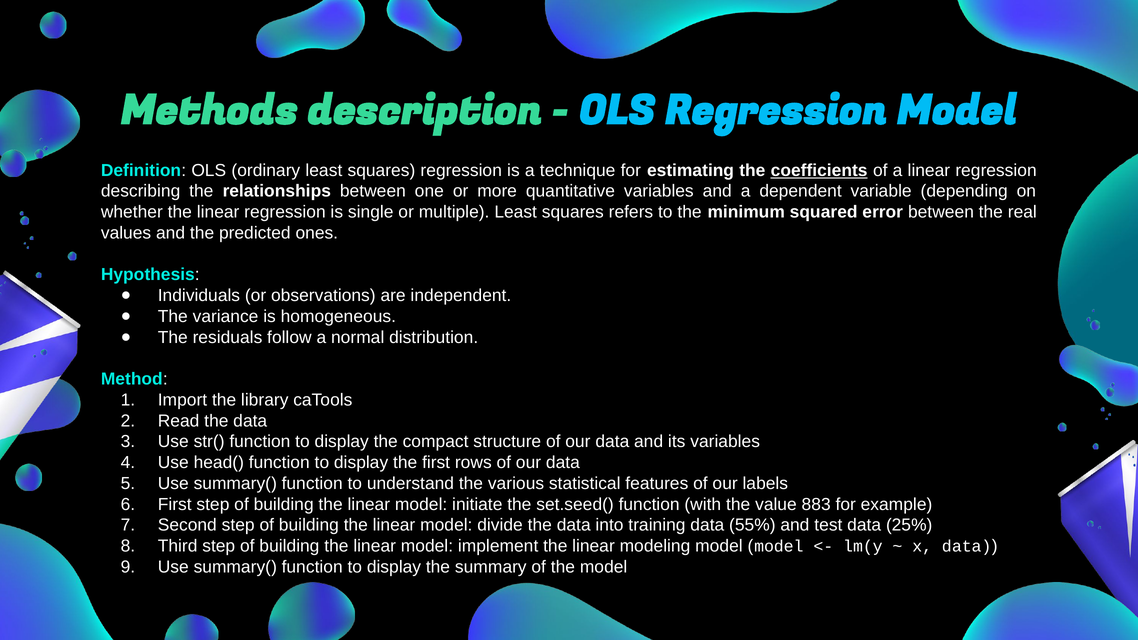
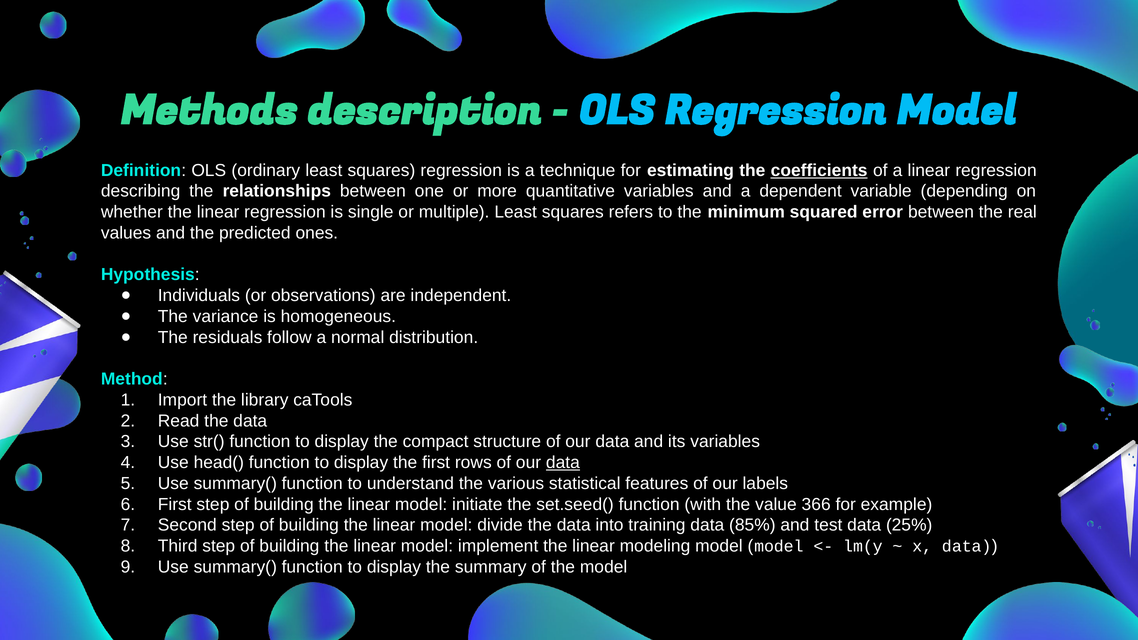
data underline: none -> present (563, 463)
883: 883 -> 366 (816, 504)
55%: 55% -> 85% (752, 525)
